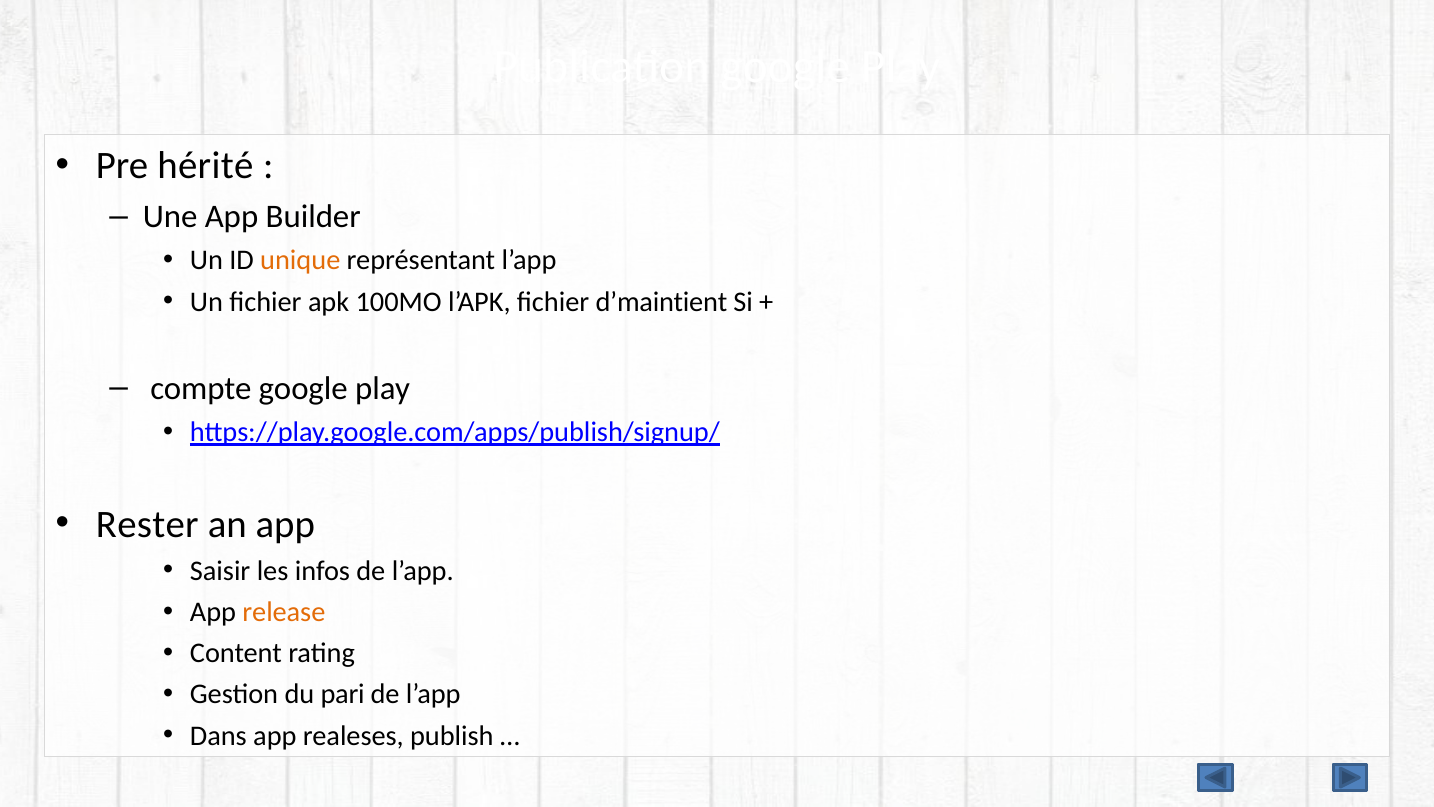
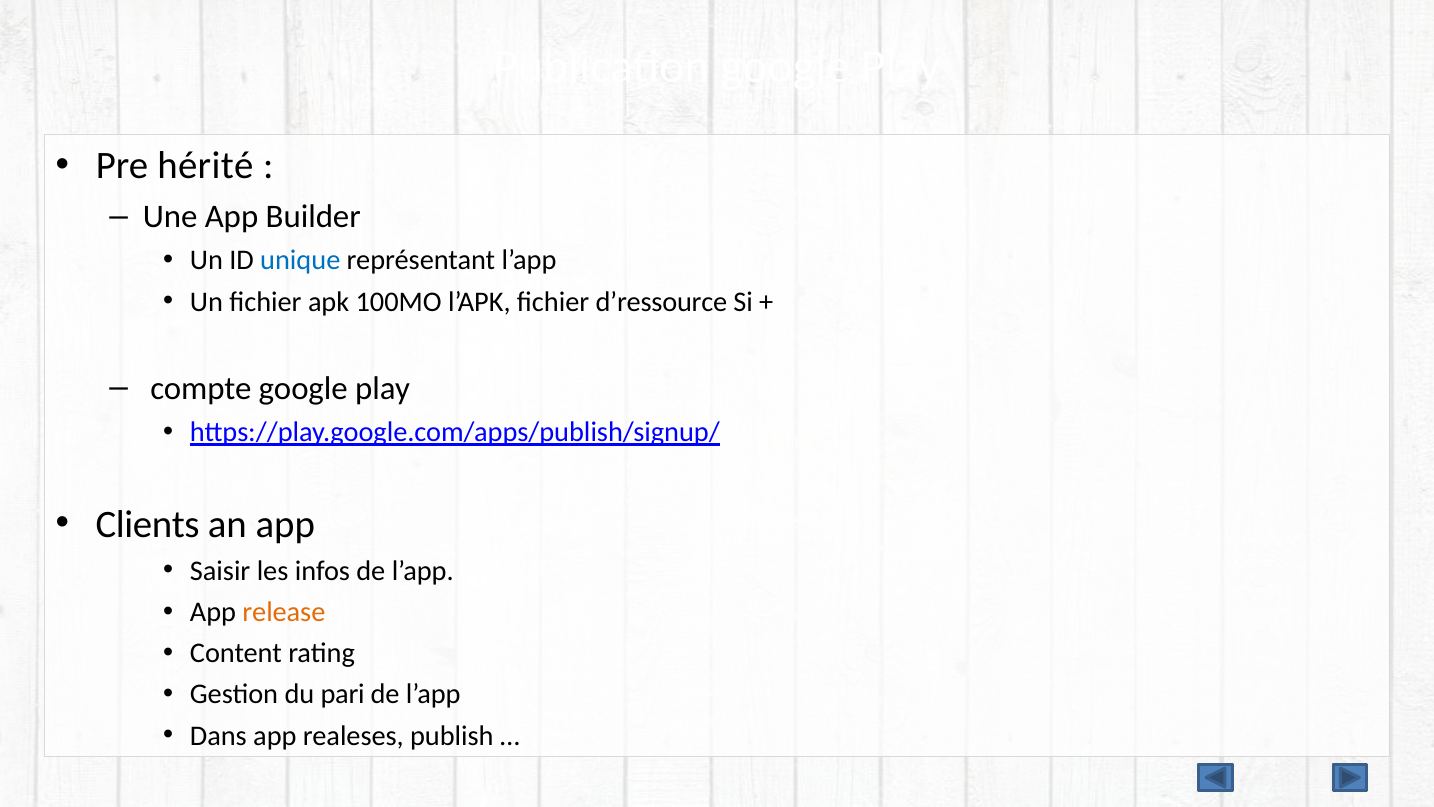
unique colour: orange -> blue (300, 260)
d’maintient: d’maintient -> d’ressource (661, 302)
Rester: Rester -> Clients (148, 524)
